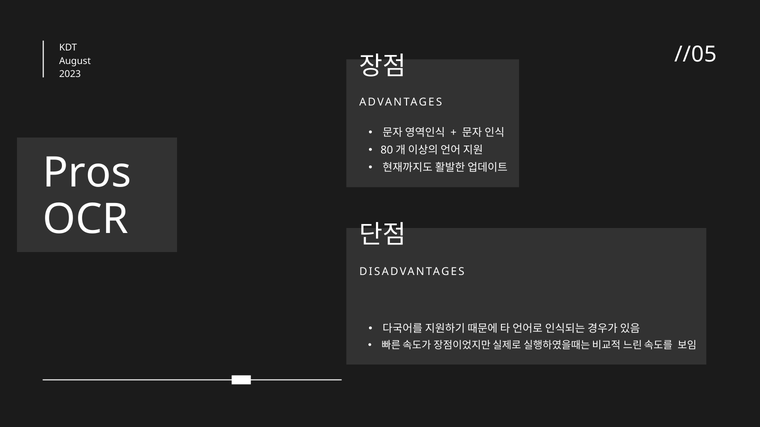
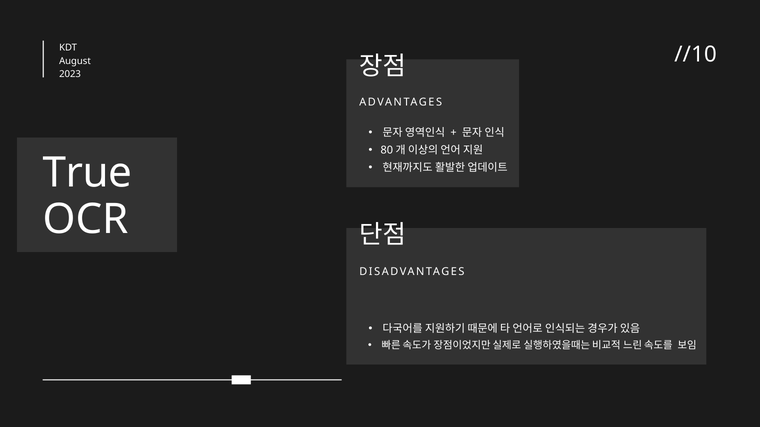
//05: //05 -> //10 (696, 54)
Pros: Pros -> True (87, 173)
